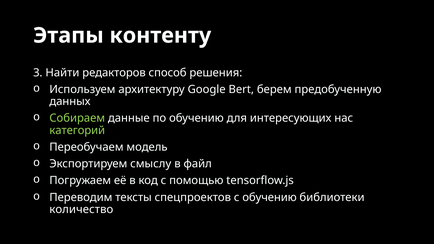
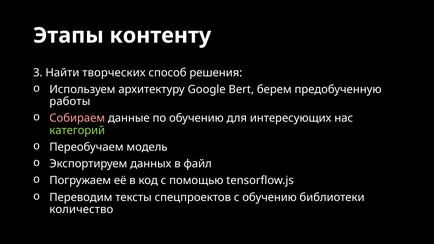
редакторов: редакторов -> творческих (114, 73)
данных: данных -> работы (70, 102)
Собираем colour: light green -> pink (77, 118)
смыслу: смыслу -> данных (151, 164)
